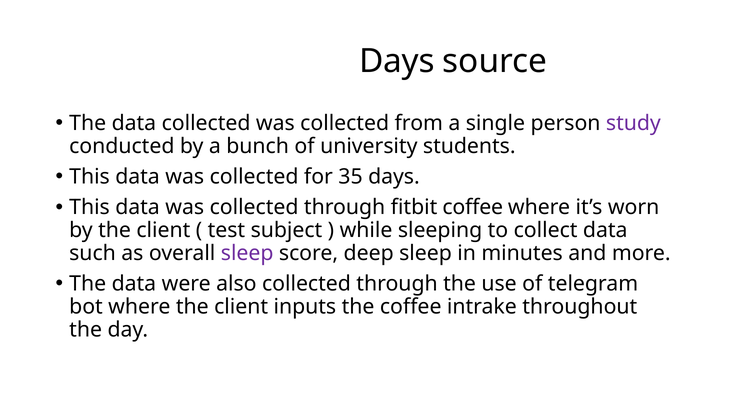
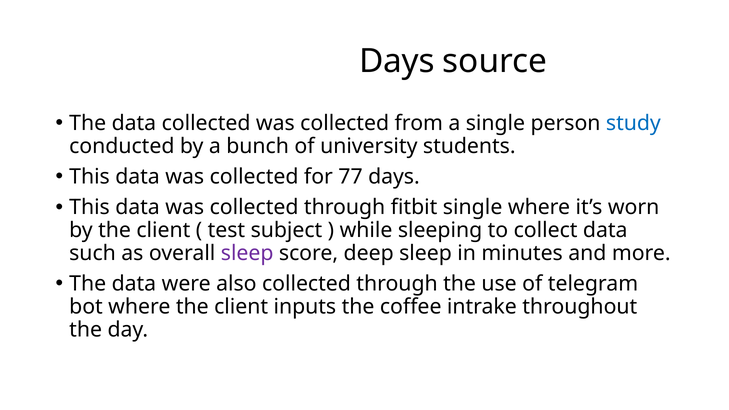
study colour: purple -> blue (633, 123)
35: 35 -> 77 (350, 177)
fitbit coffee: coffee -> single (473, 207)
